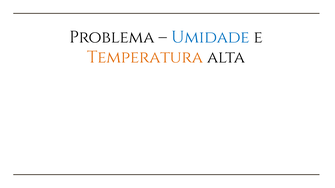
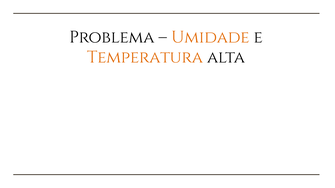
Umidade colour: blue -> orange (210, 37)
